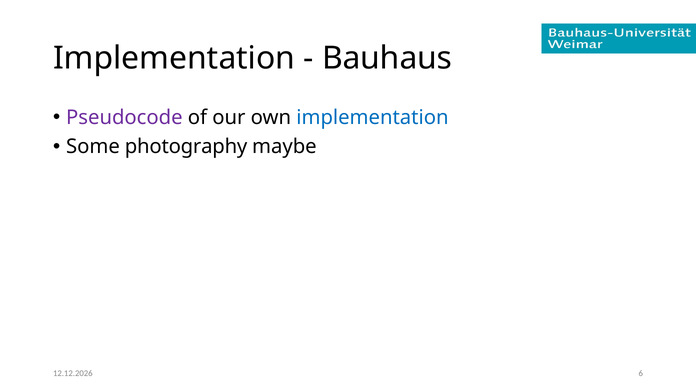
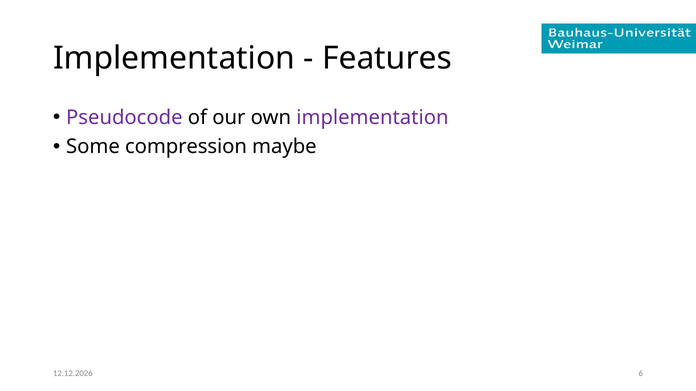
Bauhaus: Bauhaus -> Features (387, 58)
implementation colour: blue -> purple (372, 118)
photography: photography -> compression (186, 147)
